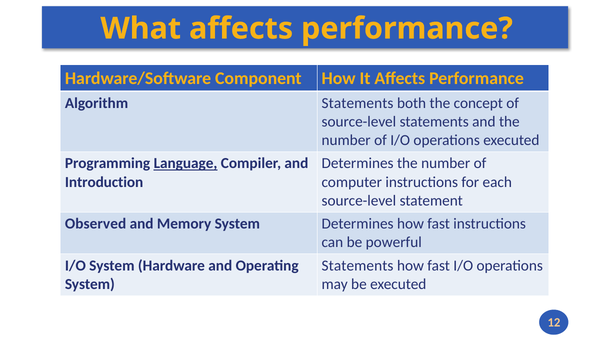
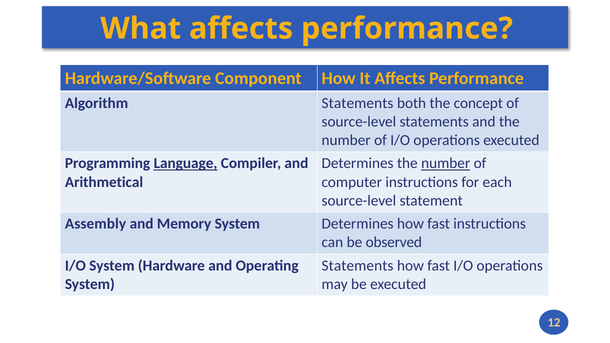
number underline: none -> present (446, 163)
Introduction: Introduction -> Arithmetical (104, 182)
Observed: Observed -> Assembly (96, 224)
powerful: powerful -> observed (394, 242)
